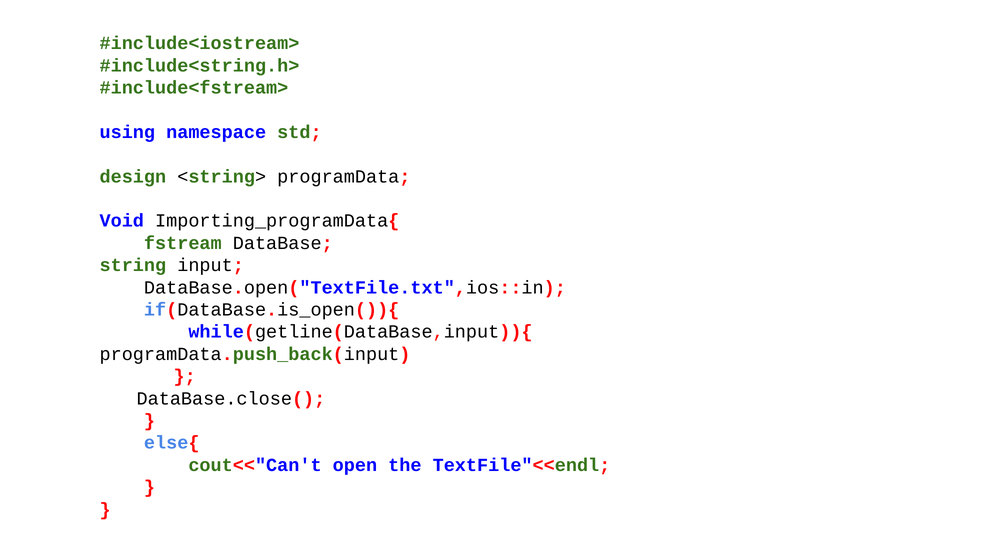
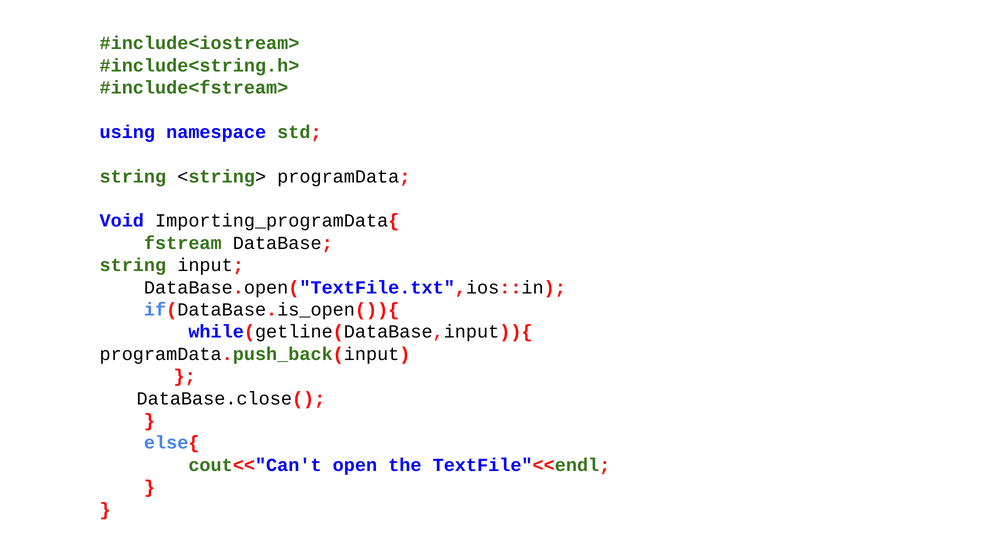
design: design -> string (133, 177)
